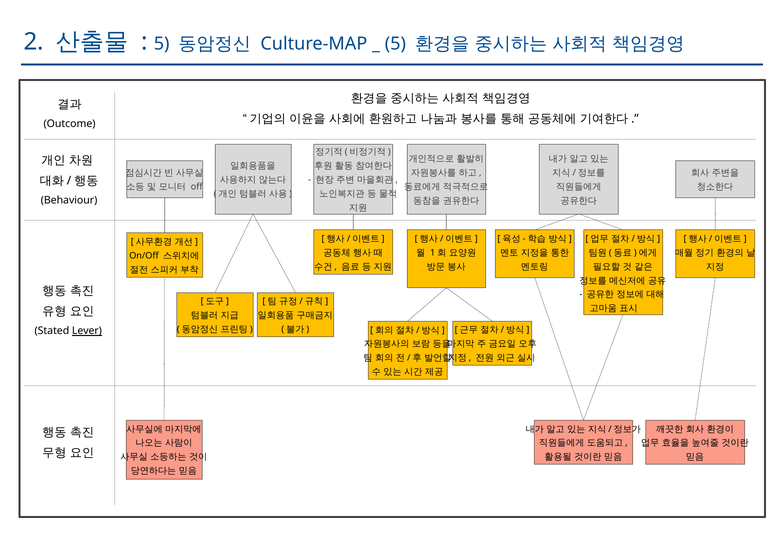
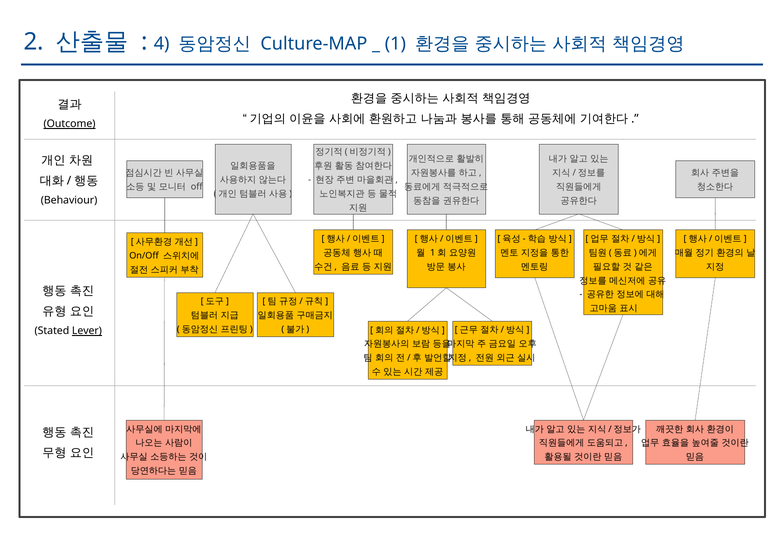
5: 5 -> 4 (162, 44)
5: 5 -> 1 (395, 44)
Outcome underline: none -> present (70, 124)
